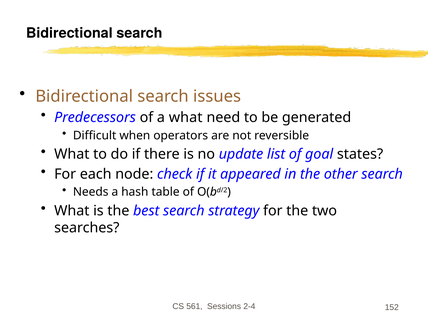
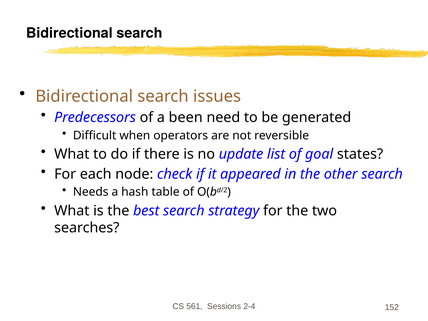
a what: what -> been (186, 118)
